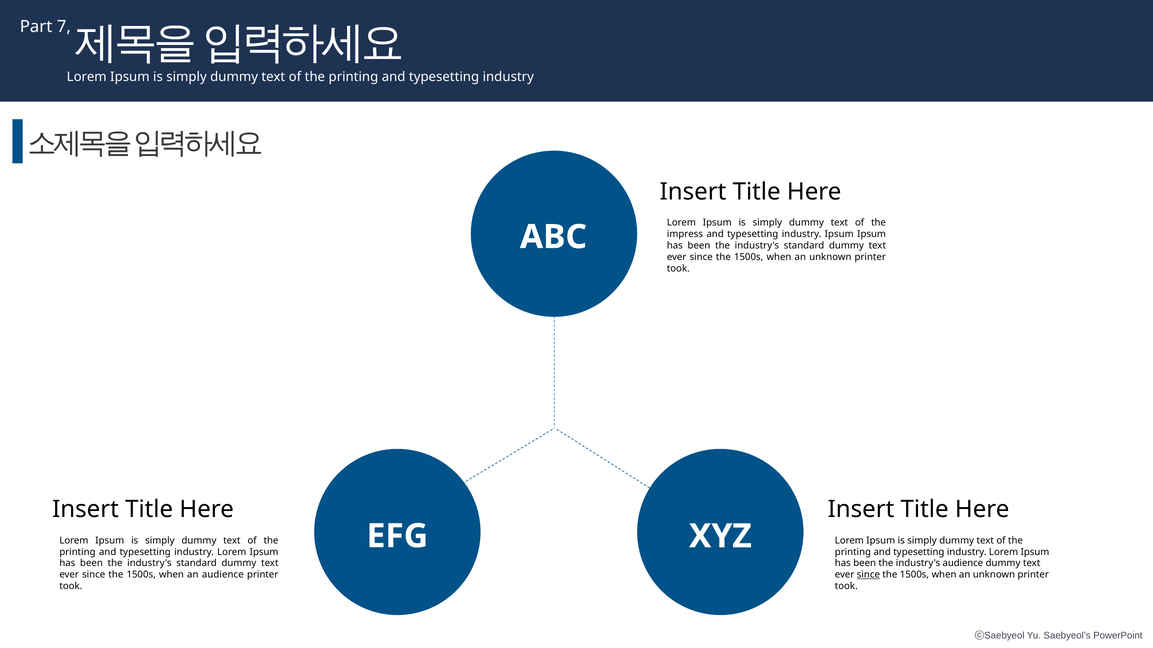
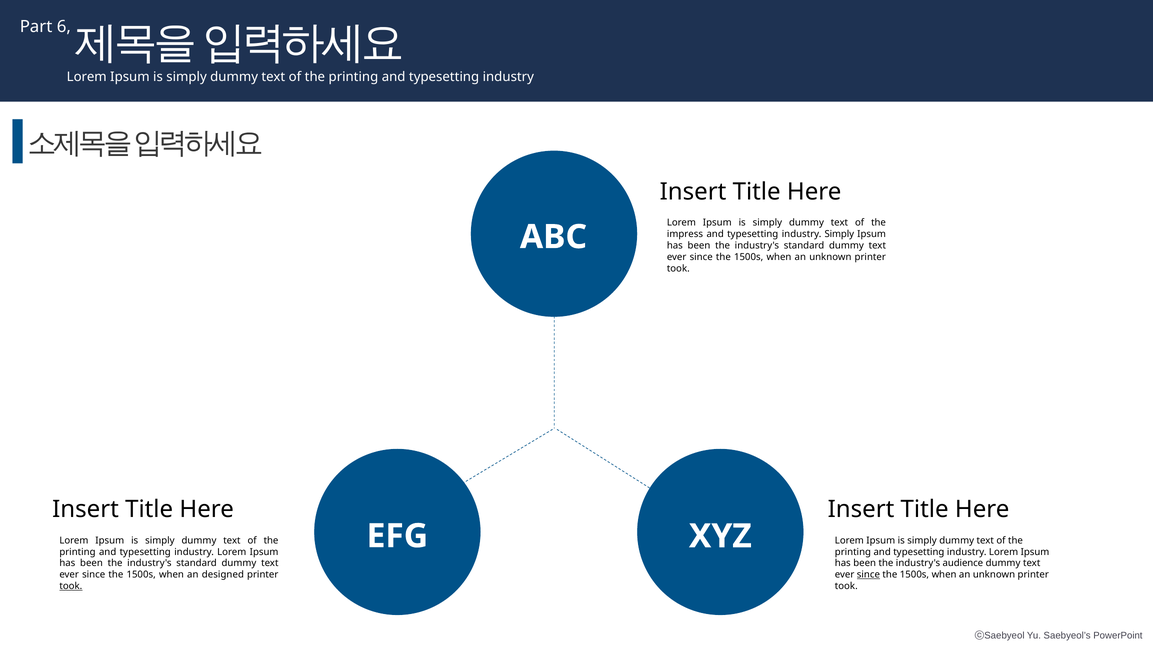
7: 7 -> 6 (64, 27)
industry Ipsum: Ipsum -> Simply (839, 234)
an audience: audience -> designed (223, 575)
took underline: none -> present (71, 587)
